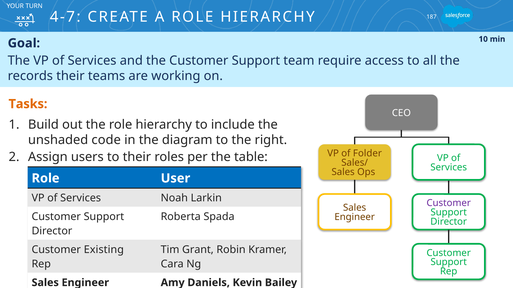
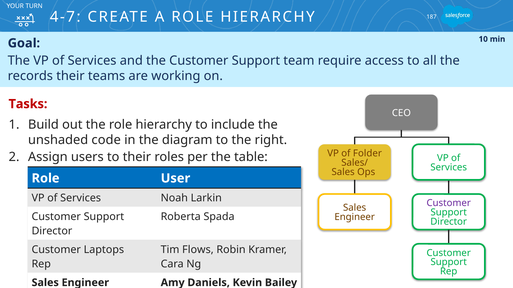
Tasks colour: orange -> red (28, 104)
Existing: Existing -> Laptops (104, 250)
Grant: Grant -> Flows (198, 250)
